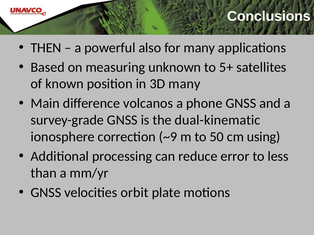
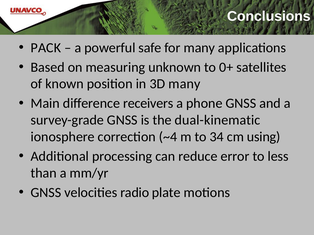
THEN: THEN -> PACK (46, 48)
also: also -> safe (150, 48)
5+: 5+ -> 0+ (226, 67)
volcanos: volcanos -> receivers (148, 104)
~9: ~9 -> ~4 (168, 137)
50: 50 -> 34 (217, 137)
orbit: orbit -> radio (135, 193)
